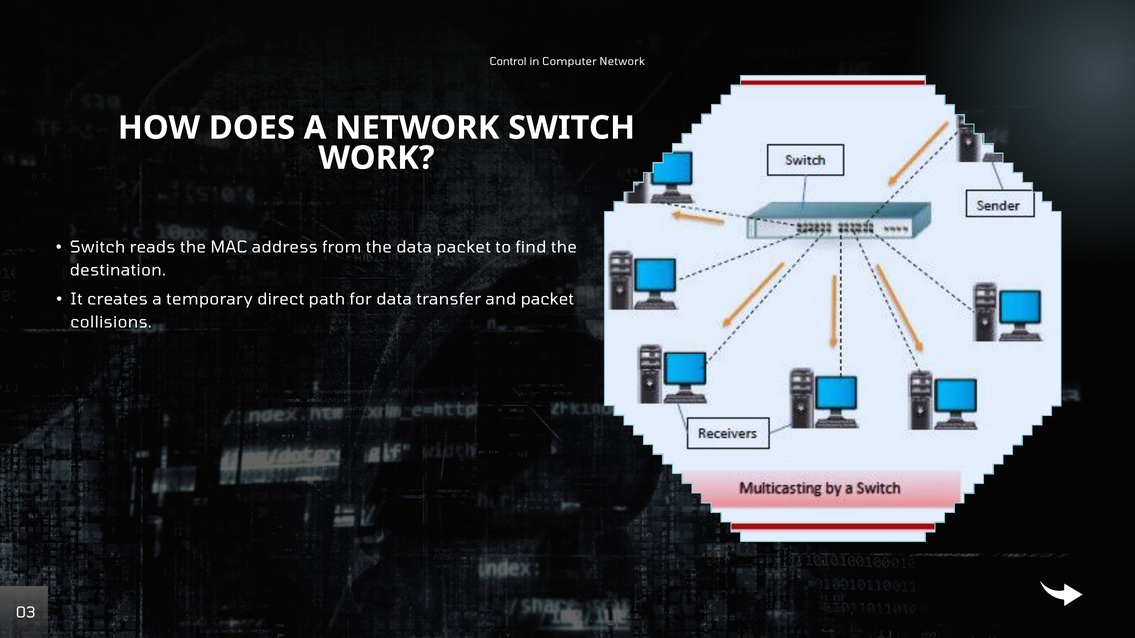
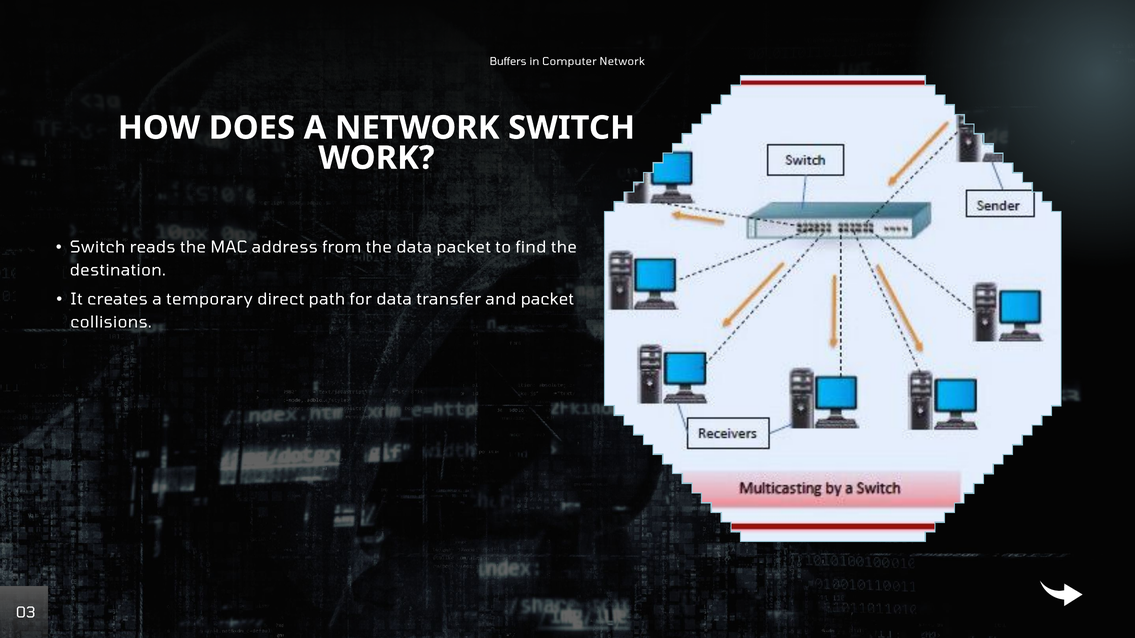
Control: Control -> Buffers (508, 62)
